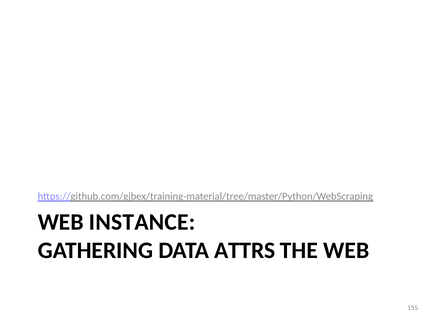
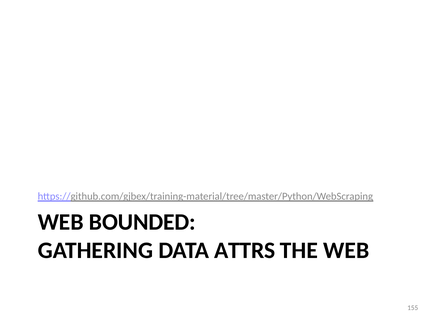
INSTANCE: INSTANCE -> BOUNDED (142, 222)
